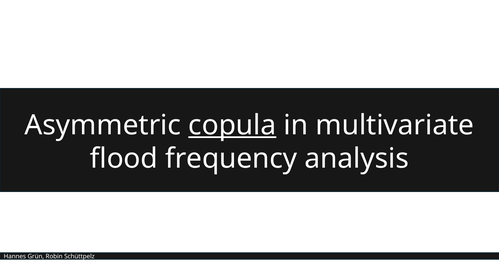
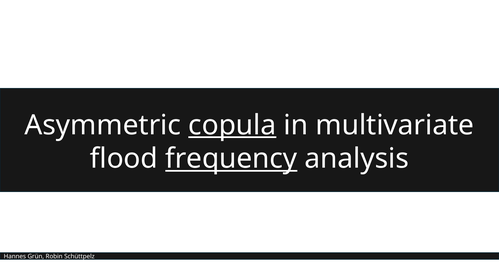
frequency underline: none -> present (231, 159)
